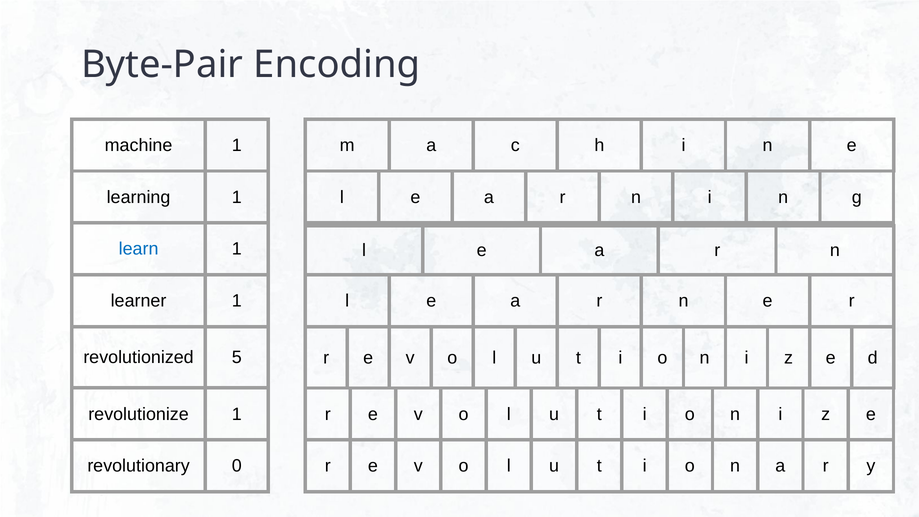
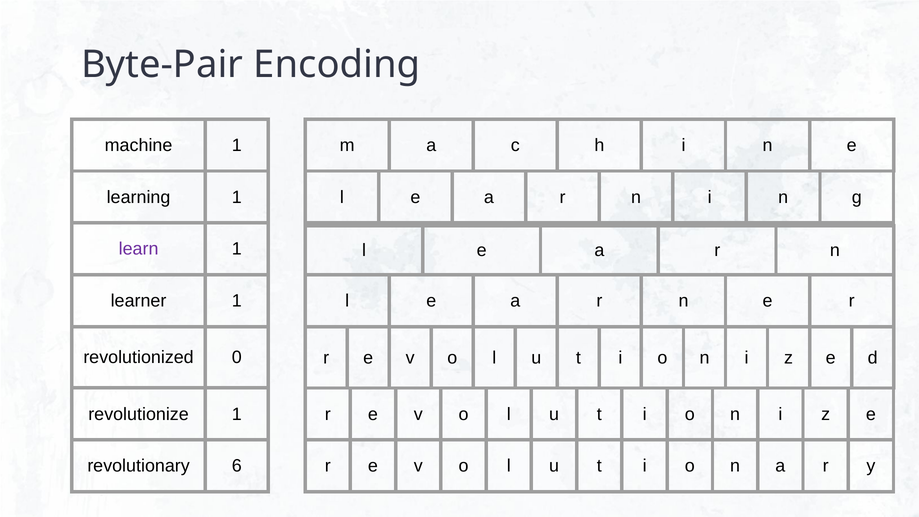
learn colour: blue -> purple (139, 249)
5: 5 -> 0 (237, 358)
0: 0 -> 6 (237, 466)
